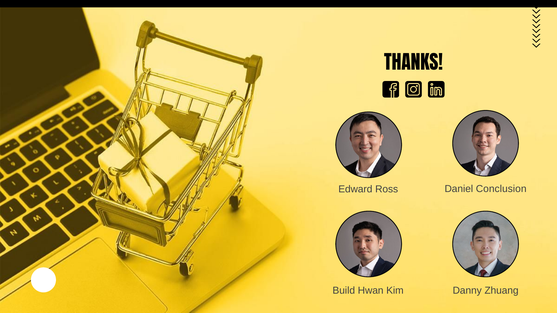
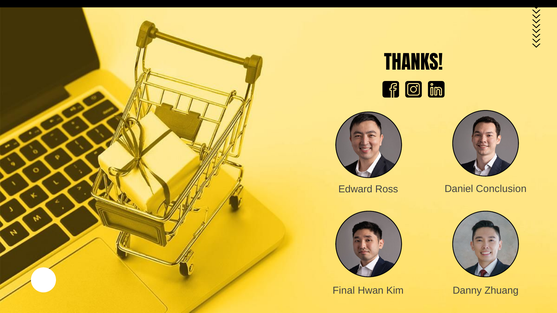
Build: Build -> Final (344, 291)
